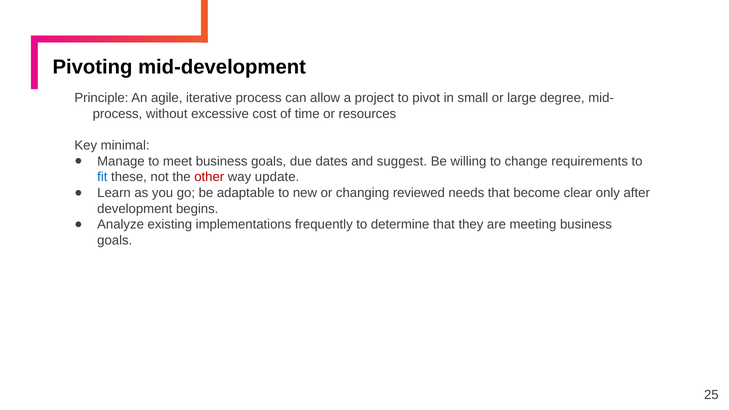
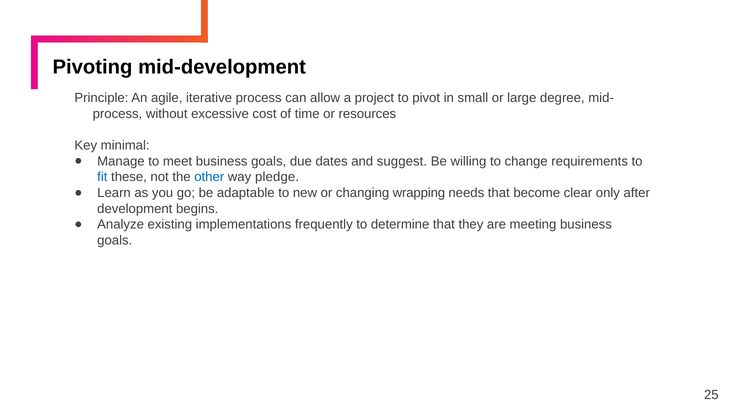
other colour: red -> blue (209, 177)
update: update -> pledge (277, 177)
reviewed: reviewed -> wrapping (419, 193)
